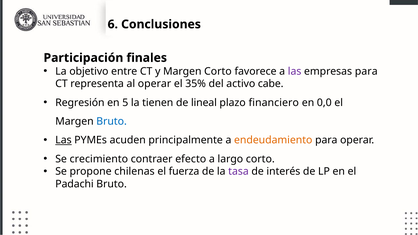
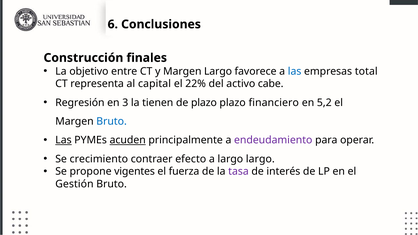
Participación: Participación -> Construcción (83, 58)
Margen Corto: Corto -> Largo (218, 71)
las colour: purple -> blue (295, 71)
empresas para: para -> total (366, 71)
al operar: operar -> capital (154, 84)
35%: 35% -> 22% (196, 84)
5: 5 -> 3 (125, 103)
de lineal: lineal -> plazo (204, 103)
0,0: 0,0 -> 5,2 (324, 103)
acuden underline: none -> present (128, 140)
endeudamiento colour: orange -> purple (273, 140)
largo corto: corto -> largo (260, 159)
chilenas: chilenas -> vigentes (135, 172)
Padachi: Padachi -> Gestión (74, 184)
